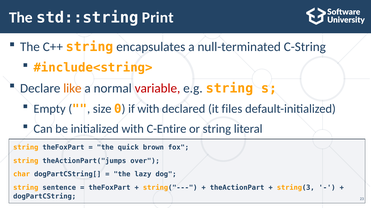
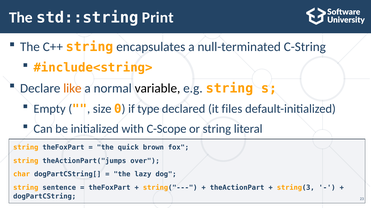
variable colour: red -> black (157, 88)
if with: with -> type (148, 109)
C-Entire: C-Entire -> C-Scope (167, 129)
